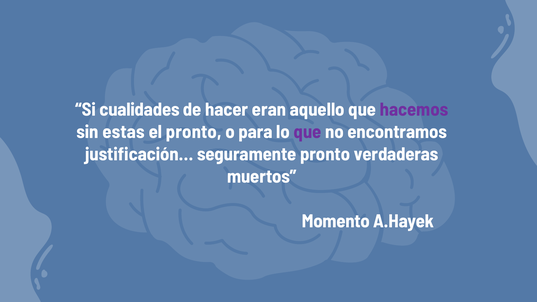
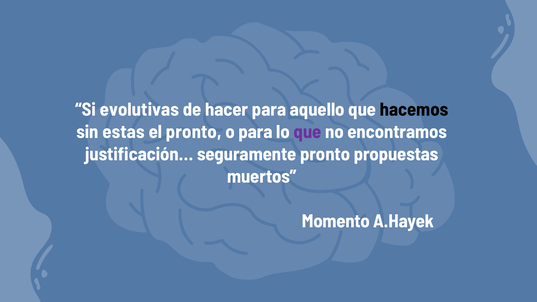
cualidades: cualidades -> evolutivas (139, 110)
hacer eran: eran -> para (269, 110)
hacemos colour: purple -> black (414, 110)
verdaderas: verdaderas -> propuestas (396, 154)
